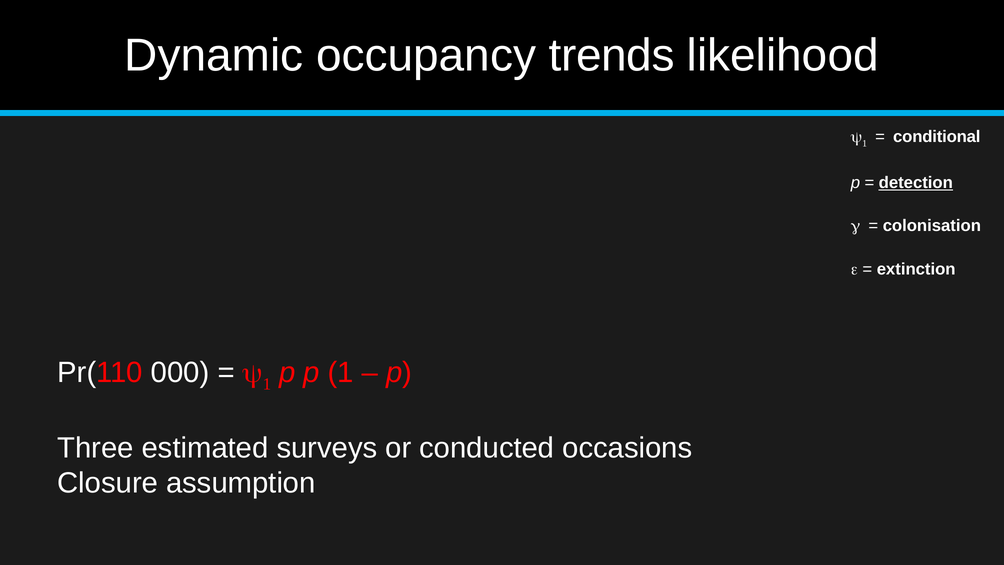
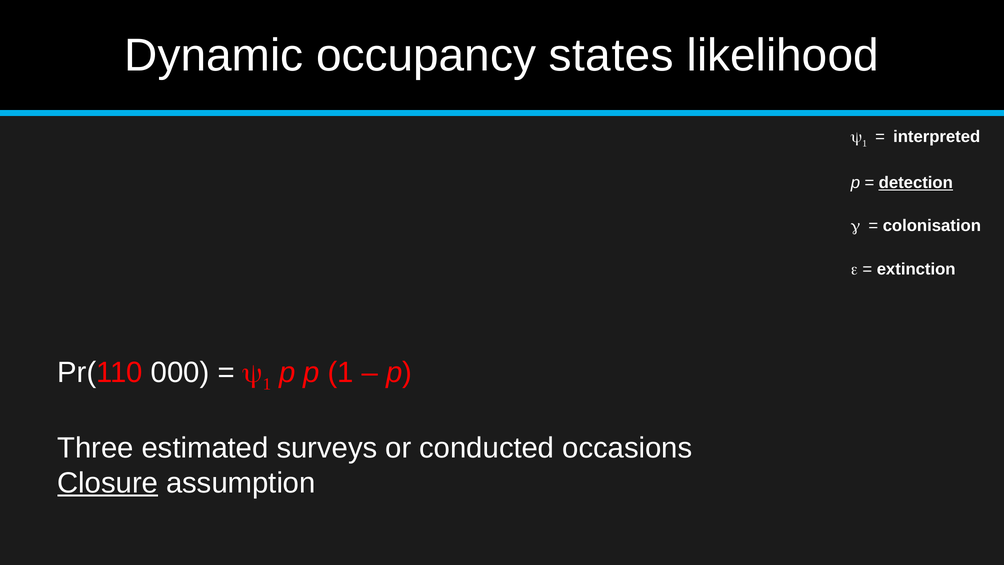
trends: trends -> states (611, 55)
conditional: conditional -> interpreted (937, 137)
Closure underline: none -> present (108, 483)
